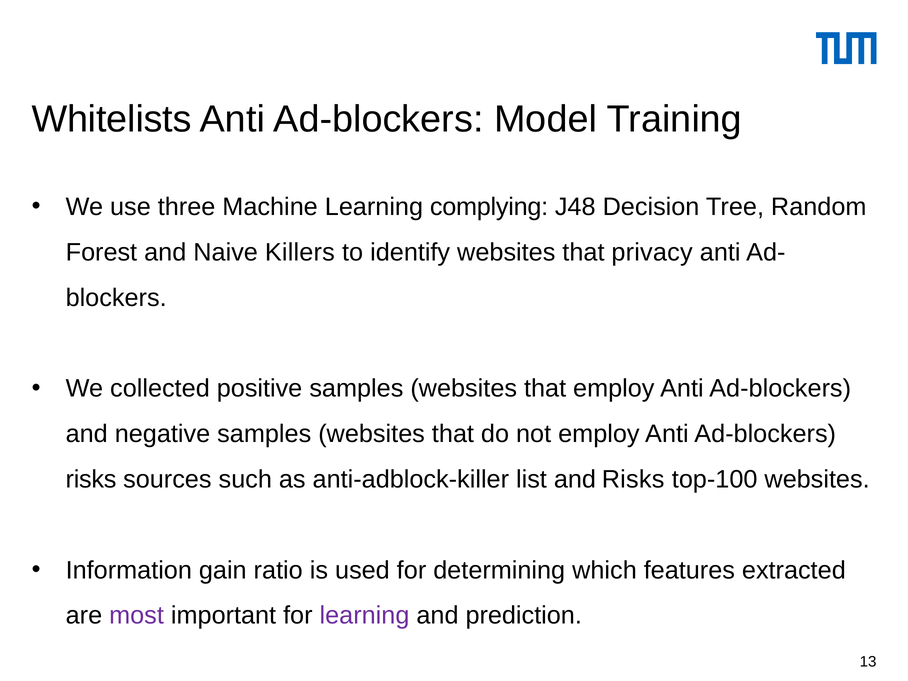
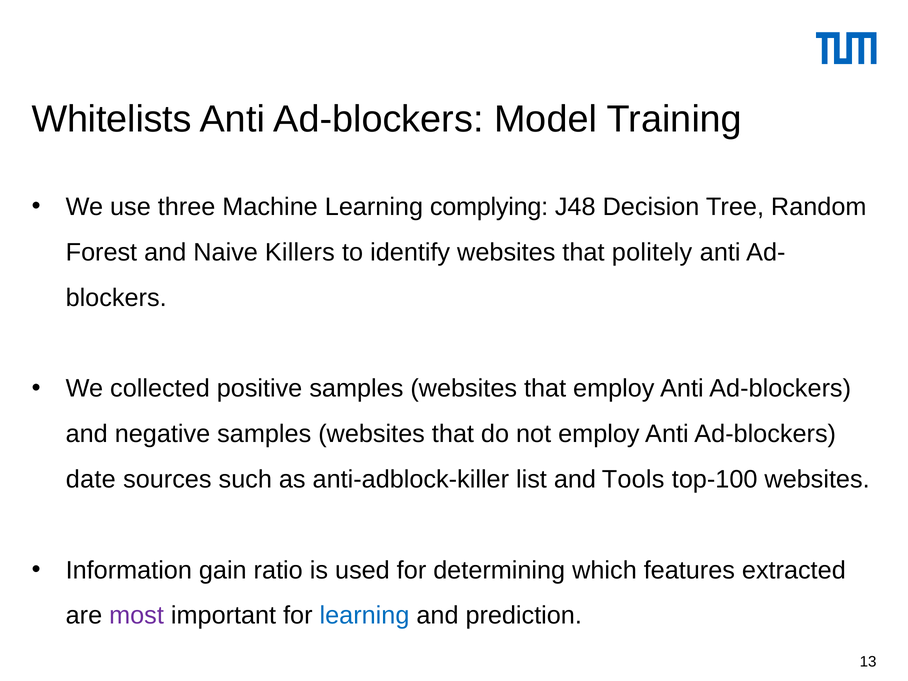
privacy: privacy -> politely (652, 252)
risks: risks -> date (91, 479)
and Risks: Risks -> Tools (633, 479)
learning colour: purple -> blue (364, 616)
